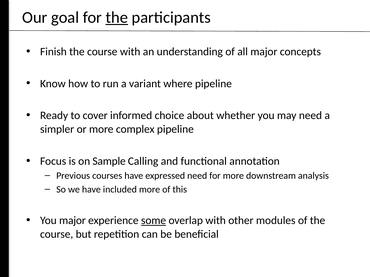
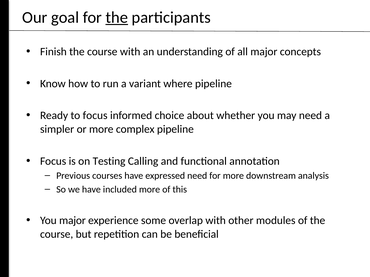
to cover: cover -> focus (95, 116)
Sample: Sample -> Testing (109, 161)
some underline: present -> none (154, 221)
